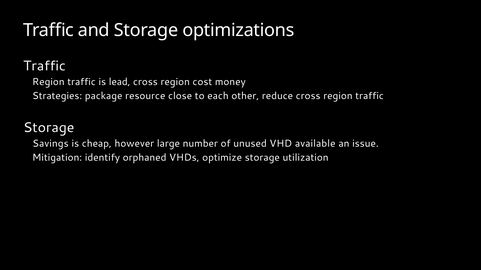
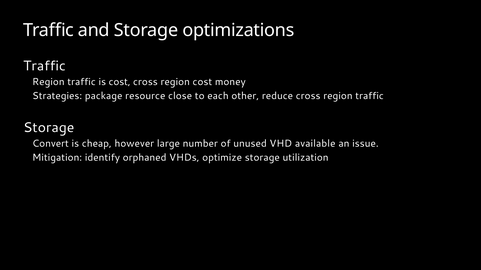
is lead: lead -> cost (120, 82)
Savings: Savings -> Convert (51, 144)
